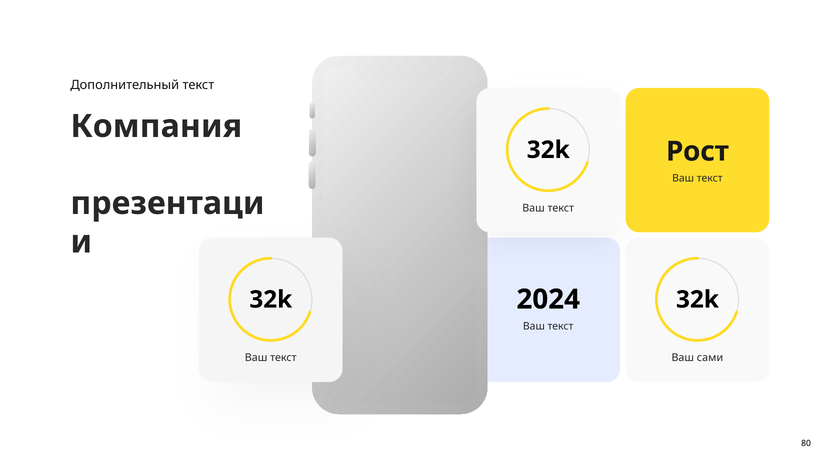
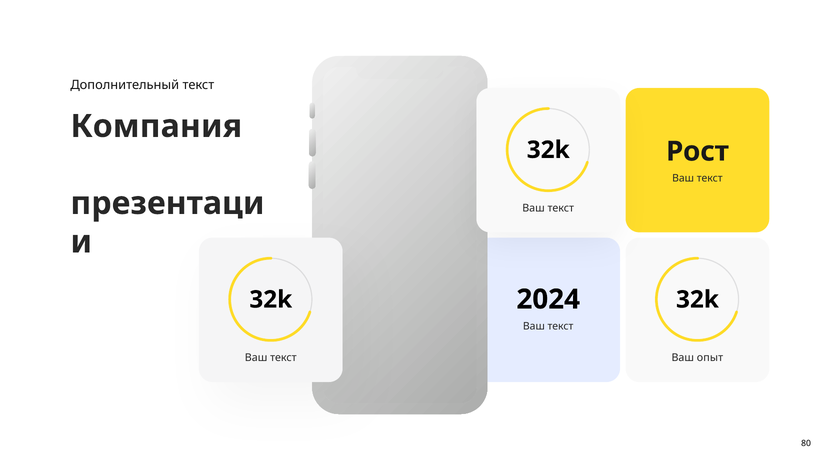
сами: сами -> опыт (710, 358)
